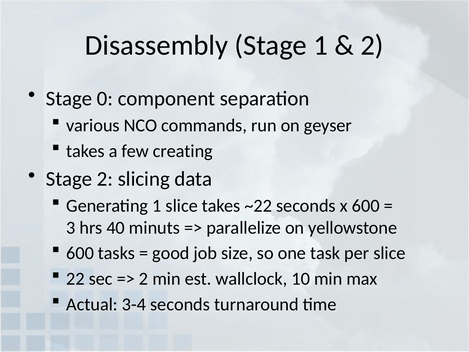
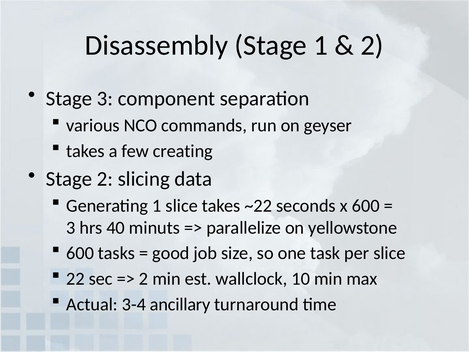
Stage 0: 0 -> 3 (105, 98)
3-4 seconds: seconds -> ancillary (180, 304)
